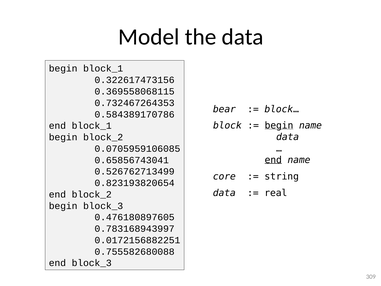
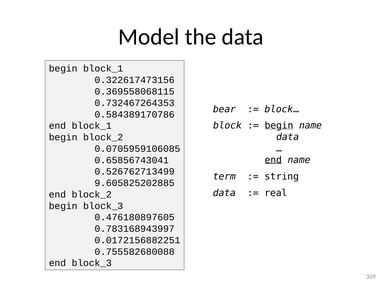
core: core -> term (224, 176)
0.823193820654: 0.823193820654 -> 9.605825202885 (135, 183)
